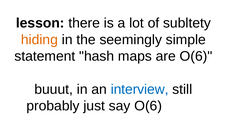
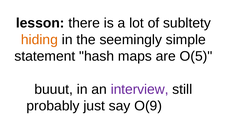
are O(6: O(6 -> O(5 (196, 56)
interview colour: blue -> purple (140, 90)
say O(6: O(6 -> O(9 (148, 106)
